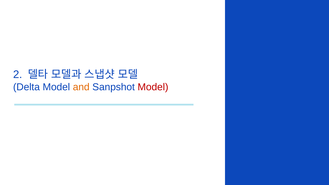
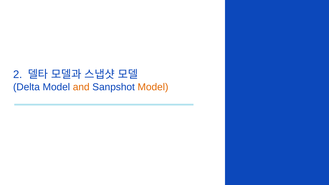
Model colour: red -> orange (153, 87)
